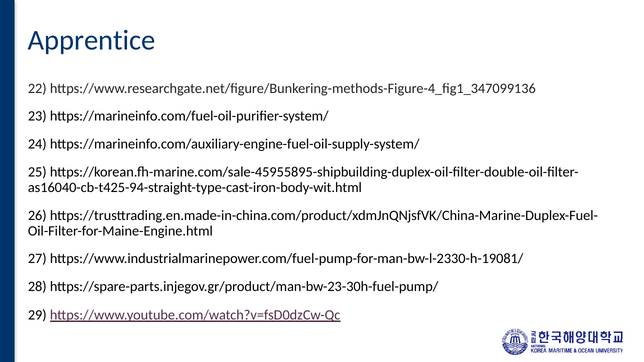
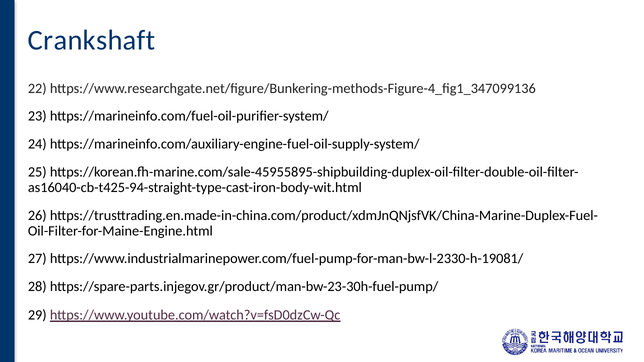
Apprentice: Apprentice -> Crankshaft (92, 40)
